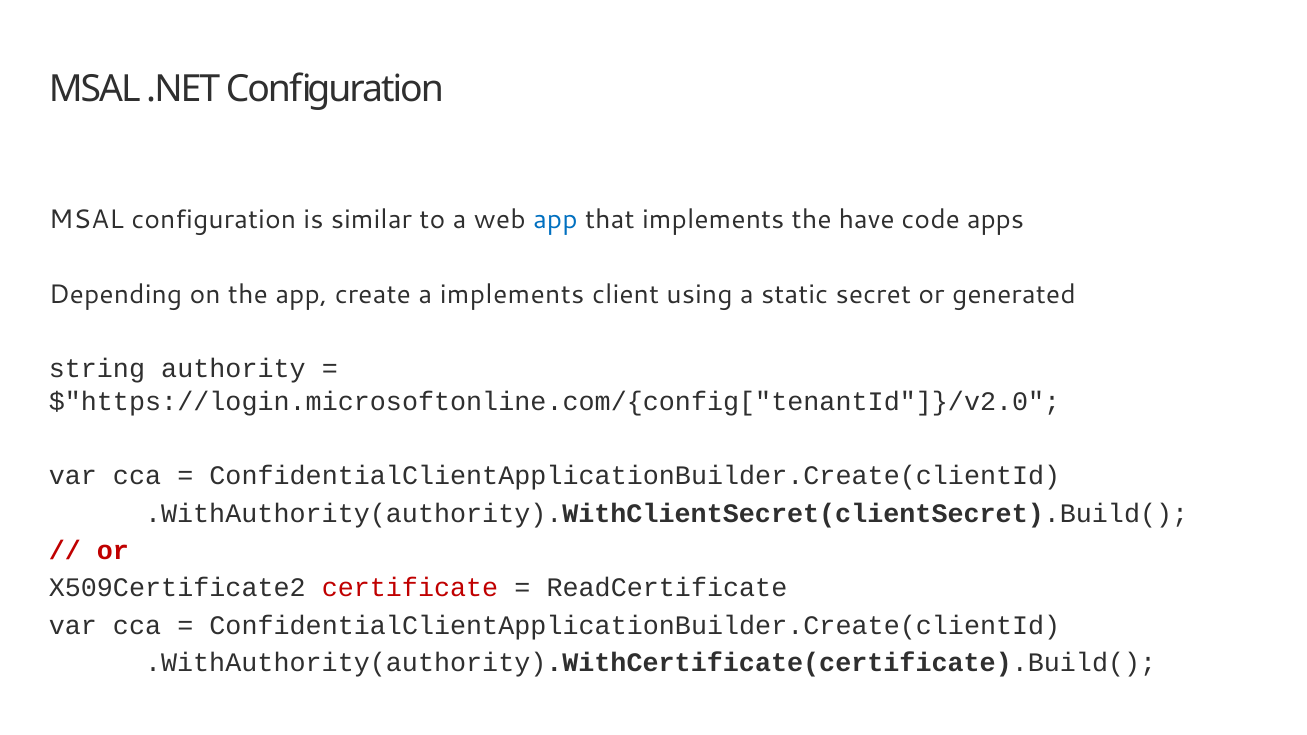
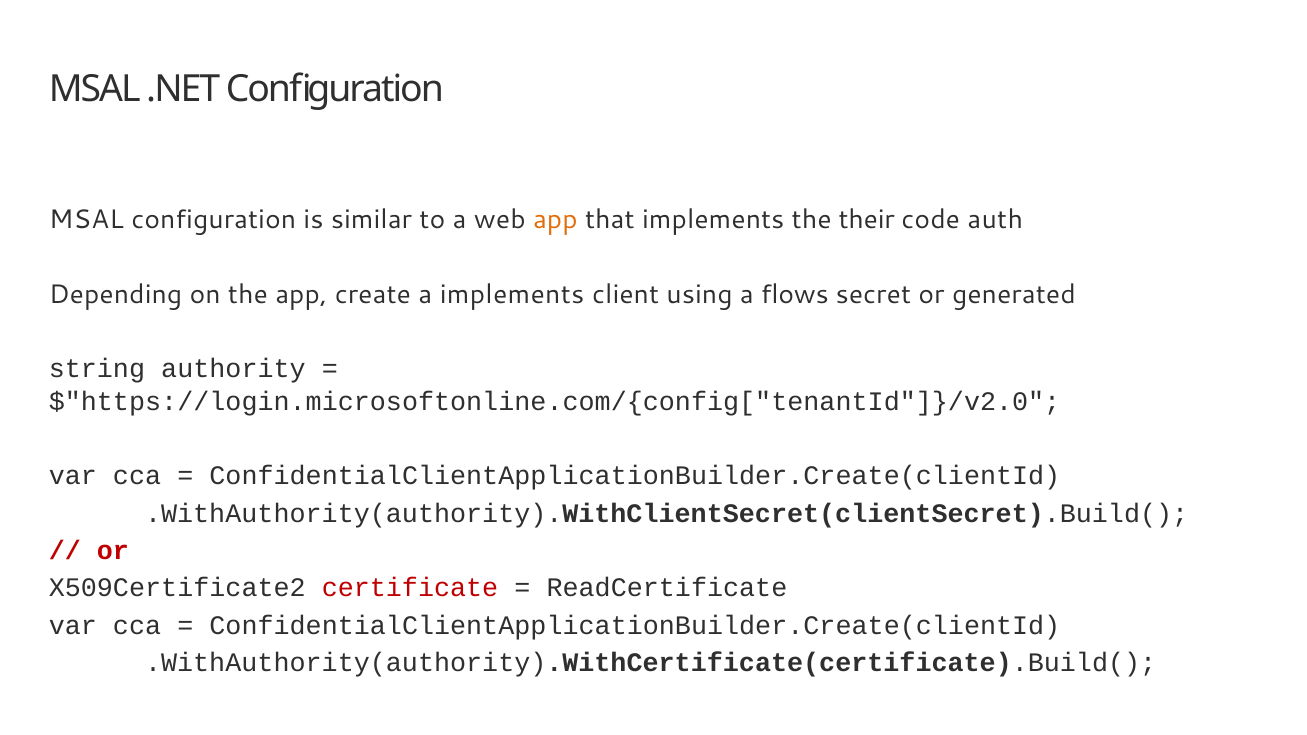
app colour: blue -> orange (555, 220)
have: have -> their (867, 220)
apps: apps -> auth (995, 220)
static: static -> flows (795, 294)
